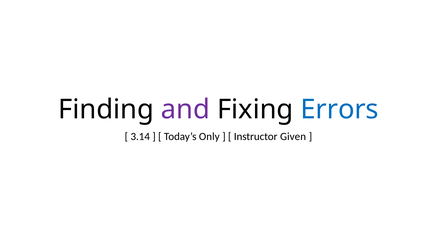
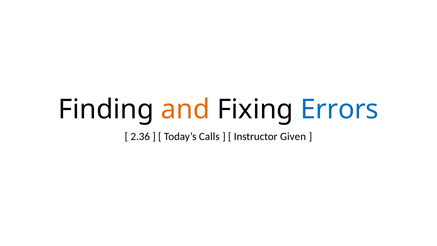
and colour: purple -> orange (185, 109)
3.14: 3.14 -> 2.36 (140, 137)
Only: Only -> Calls (209, 137)
